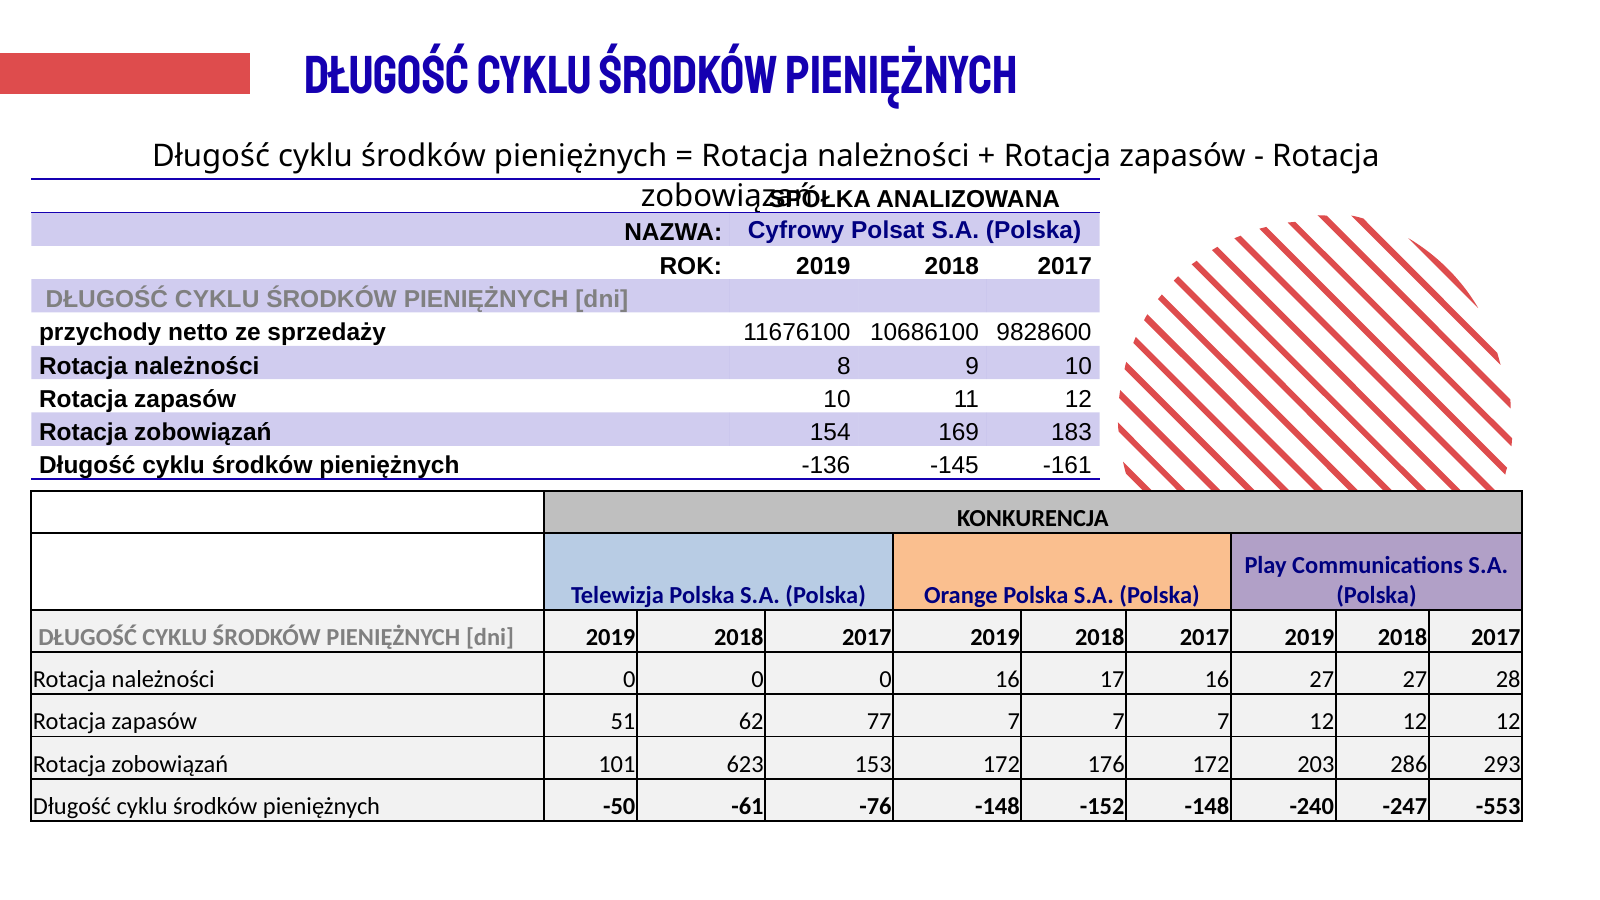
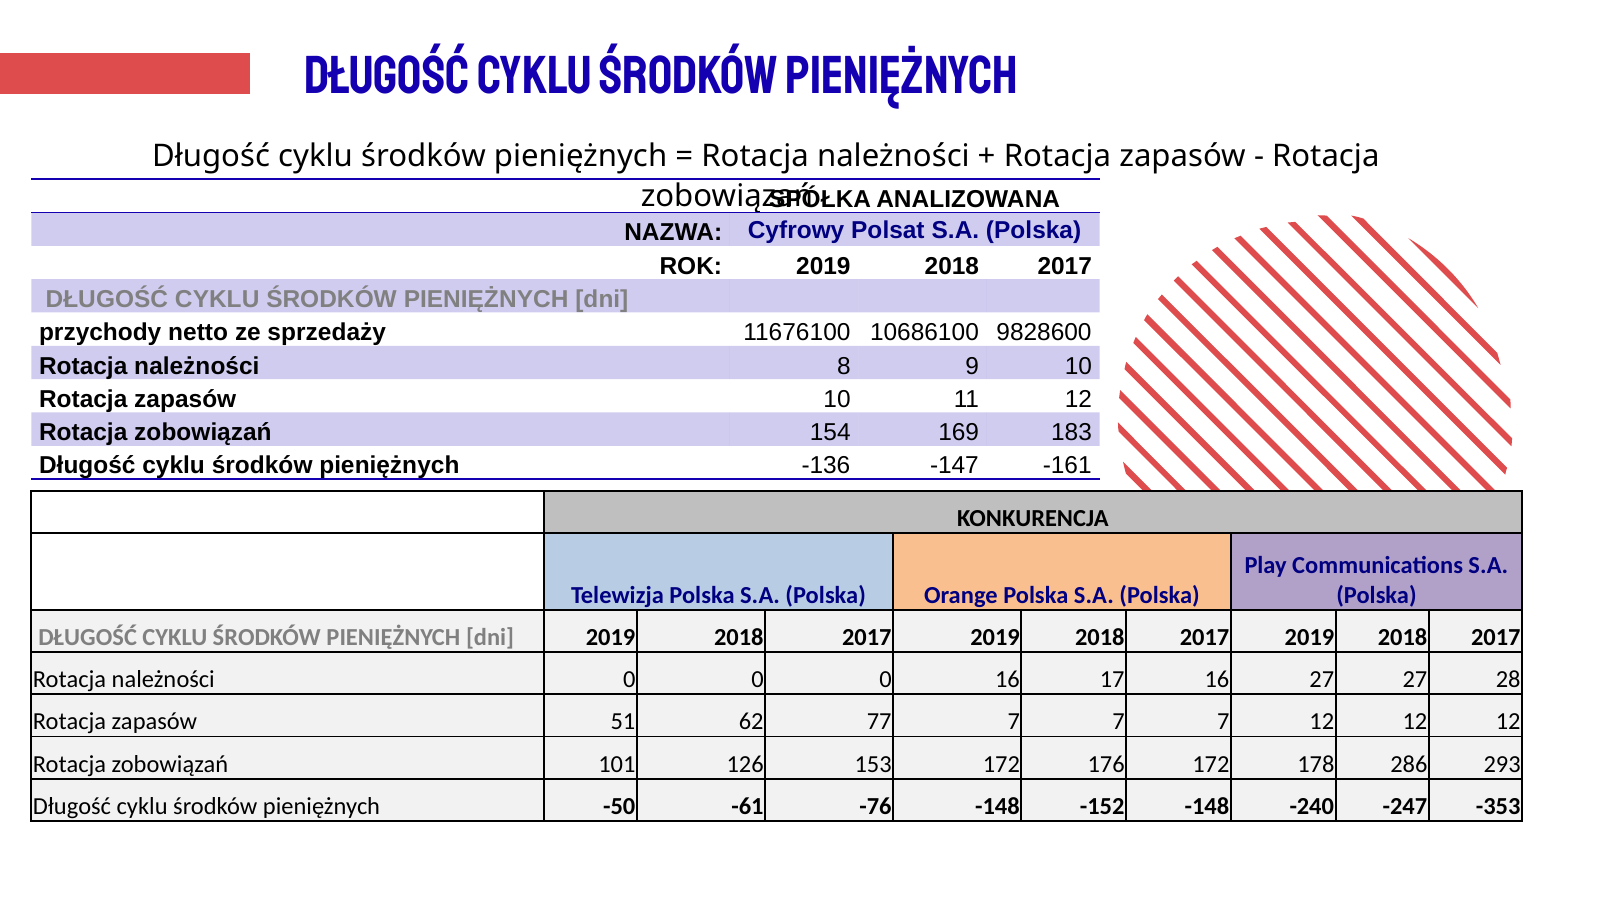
-145: -145 -> -147 (954, 466)
623: 623 -> 126 (745, 764)
203: 203 -> 178 (1316, 764)
-553: -553 -> -353 (1498, 806)
